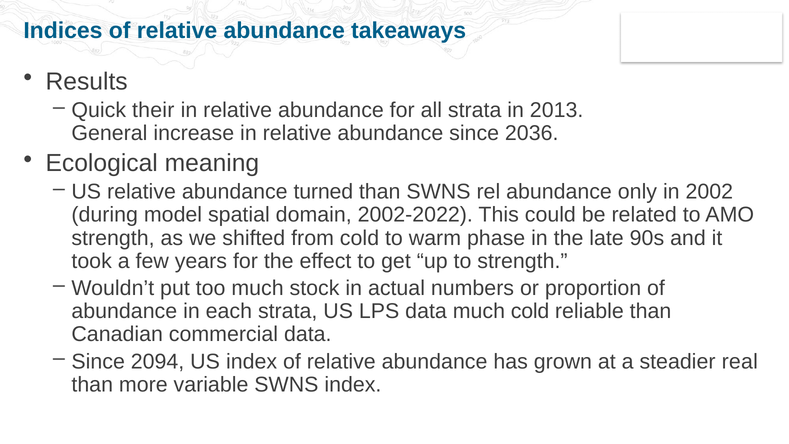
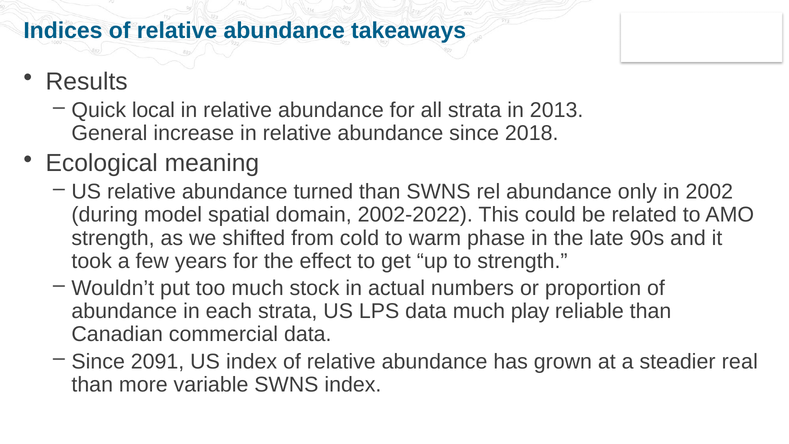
their: their -> local (153, 110)
2036: 2036 -> 2018 (532, 133)
much cold: cold -> play (530, 311)
2094: 2094 -> 2091 (158, 361)
